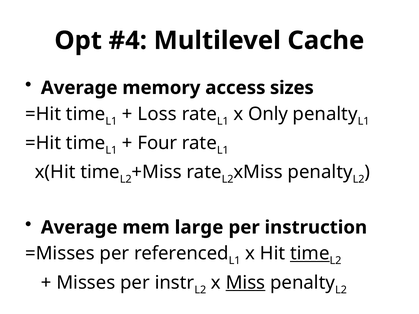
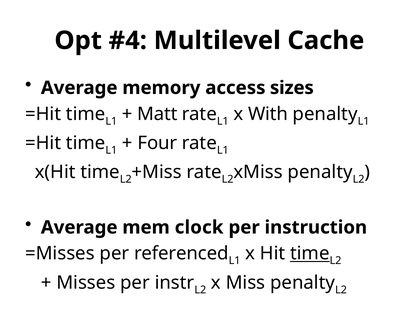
Loss: Loss -> Matt (157, 114)
Only: Only -> With (268, 114)
large: large -> clock (199, 228)
Miss underline: present -> none (245, 283)
